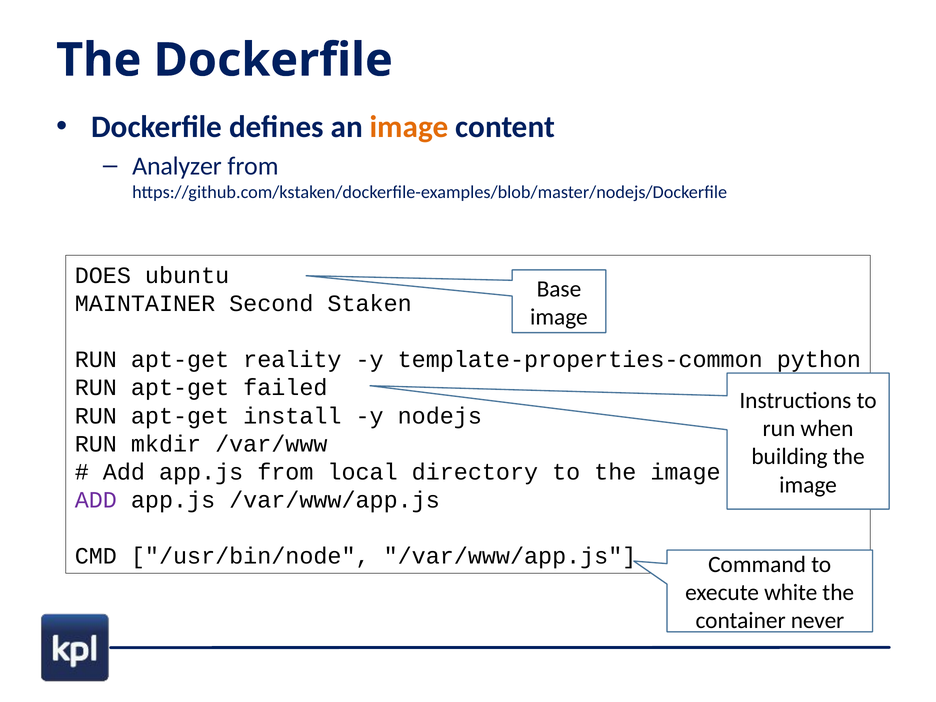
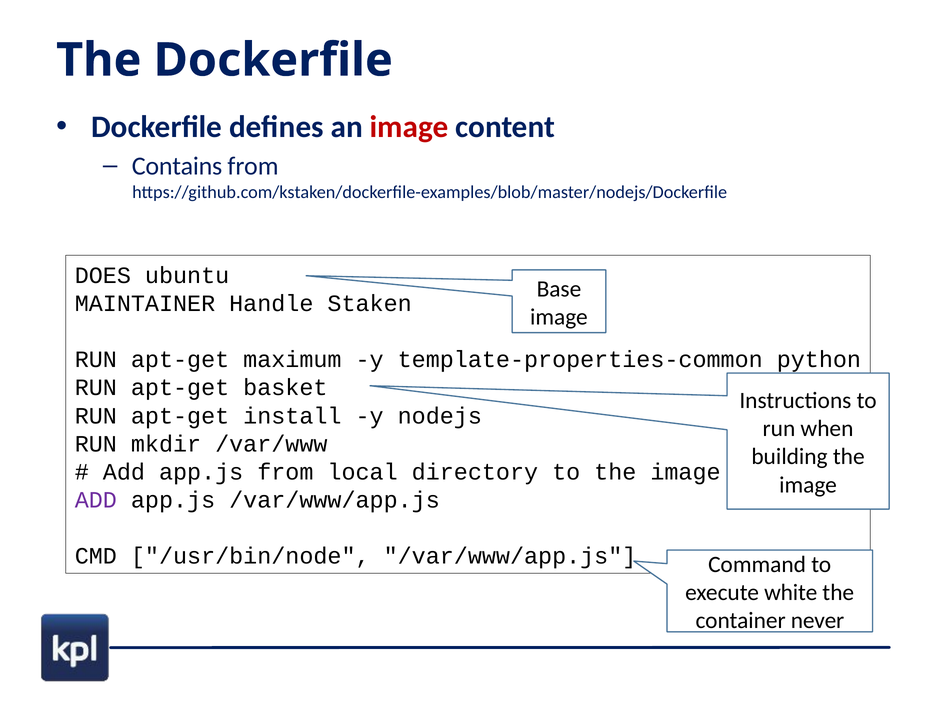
image colour: orange -> red (409, 127)
Analyzer: Analyzer -> Contains (177, 166)
Second: Second -> Handle (271, 304)
reality: reality -> maximum (292, 360)
failed: failed -> basket (285, 388)
